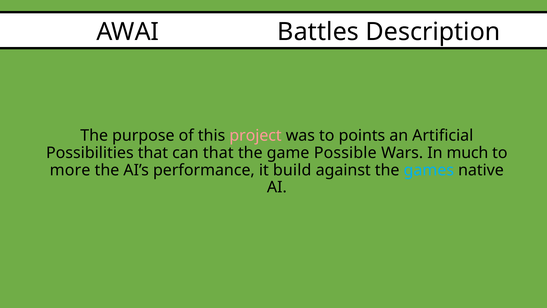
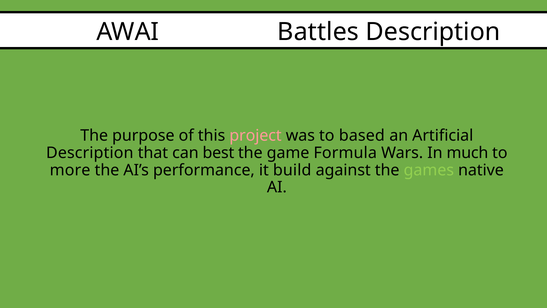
points: points -> based (362, 135)
Possibilities: Possibilities -> Description (90, 153)
can that: that -> best (218, 153)
Possible: Possible -> Formula (345, 153)
games colour: light blue -> light green (429, 170)
